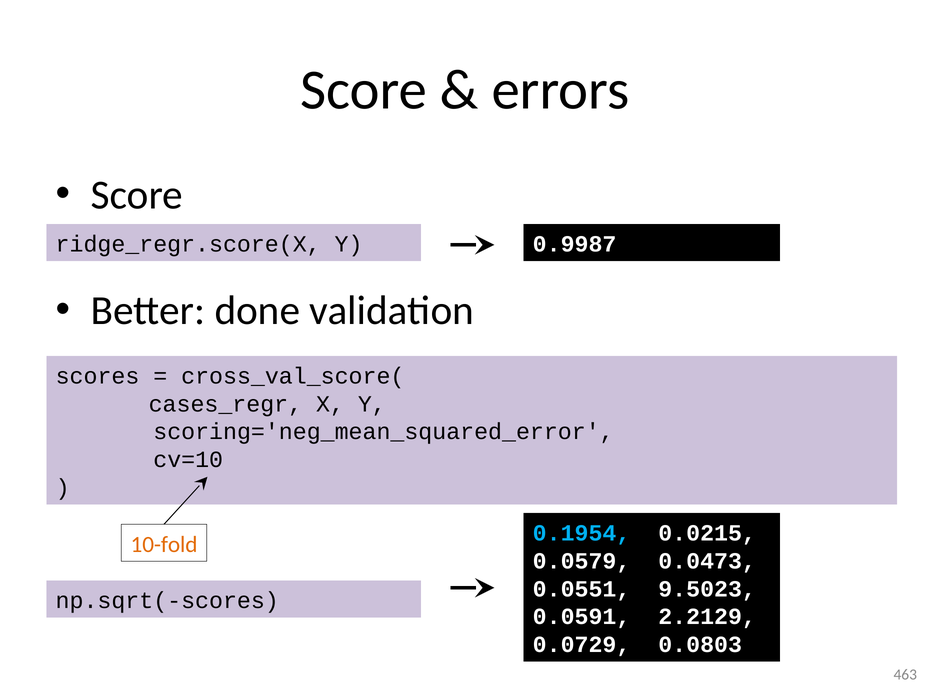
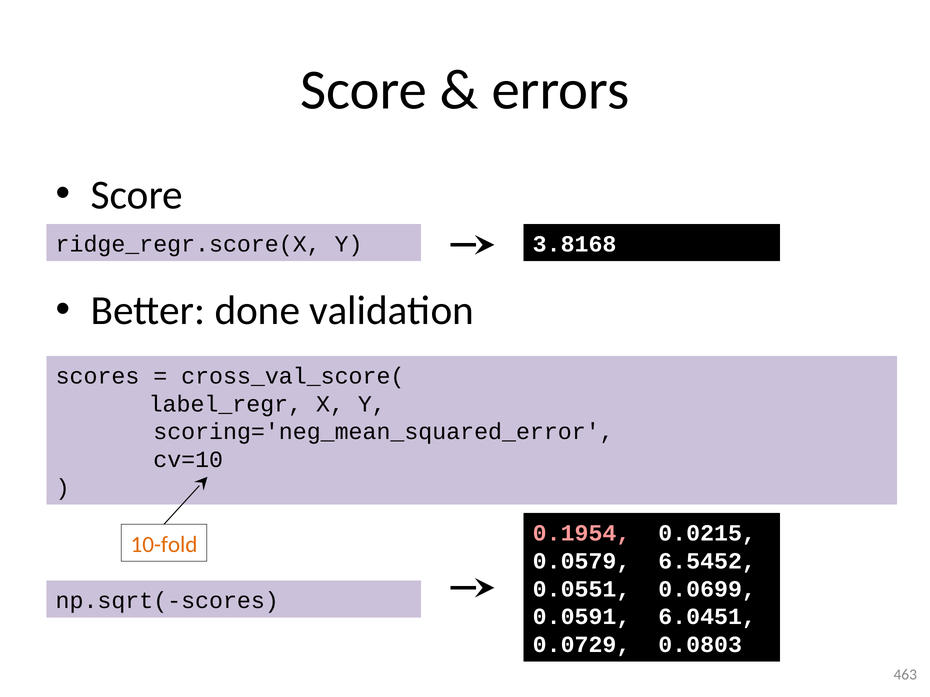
0.9987: 0.9987 -> 3.8168 (575, 244)
cases_regr: cases_regr -> label_regr (225, 404)
0.1954 colour: light blue -> pink (582, 534)
0.0473: 0.0473 -> 6.5452 (707, 561)
9.5023: 9.5023 -> 0.0699 (707, 589)
2.2129: 2.2129 -> 6.0451 (707, 617)
